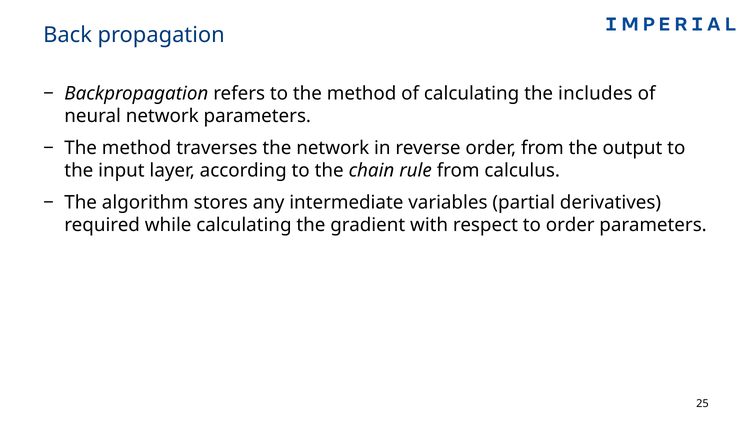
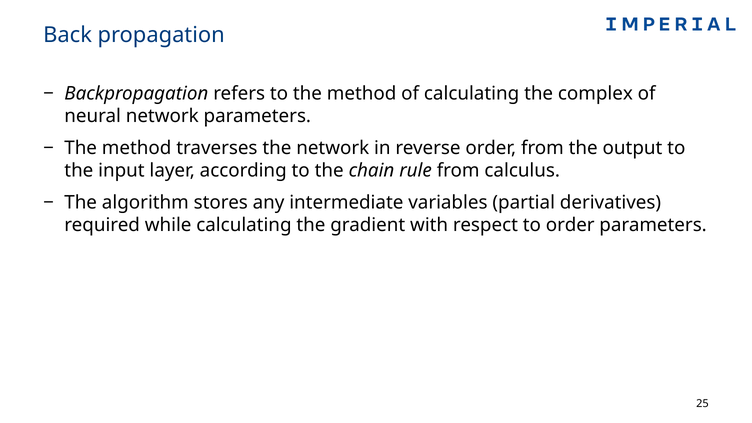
includes: includes -> complex (595, 94)
